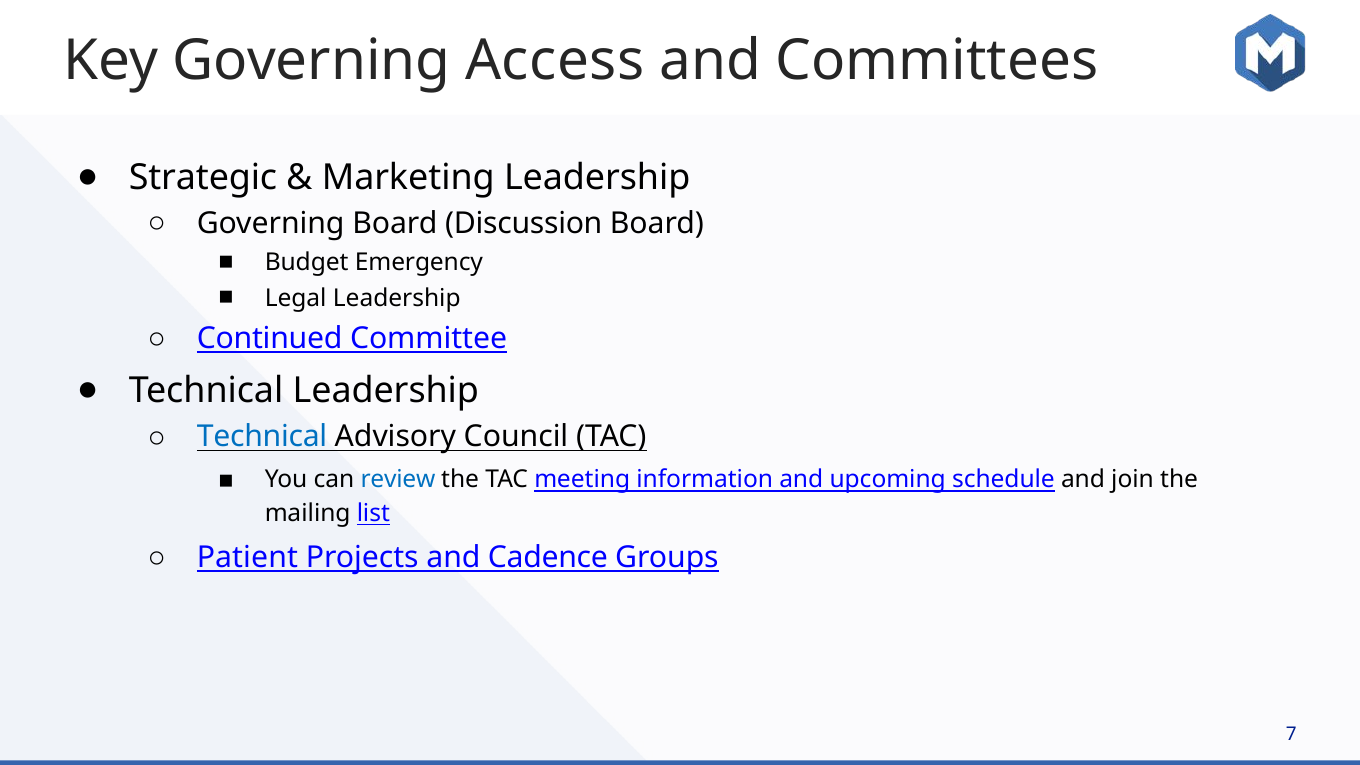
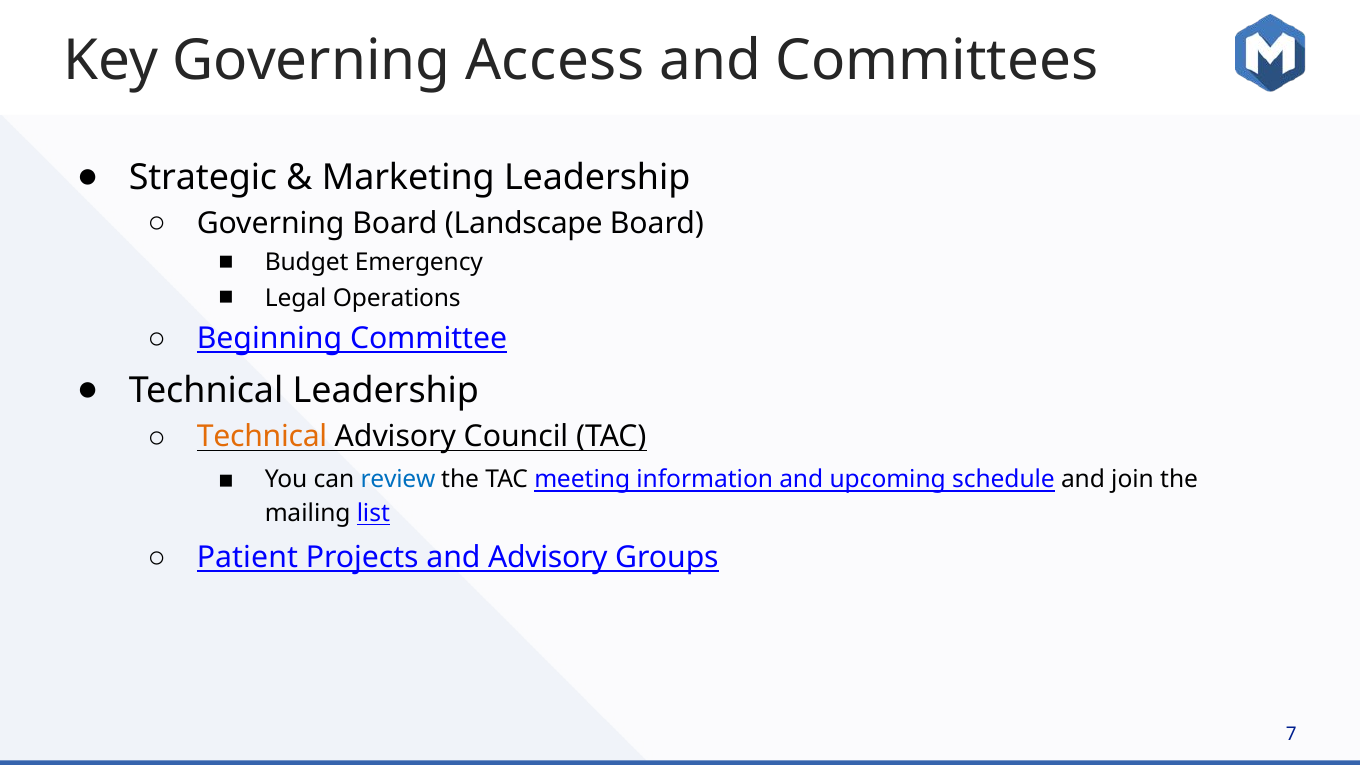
Discussion: Discussion -> Landscape (524, 224)
Legal Leadership: Leadership -> Operations (397, 298)
Continued: Continued -> Beginning (270, 338)
Technical colour: blue -> orange (262, 437)
and Cadence: Cadence -> Advisory (548, 557)
